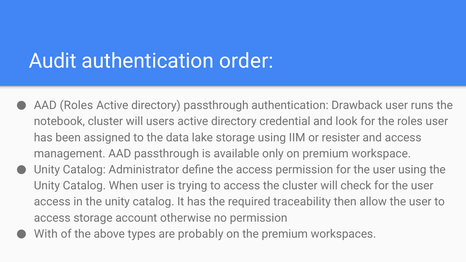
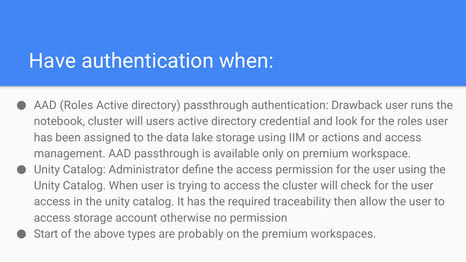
Audit: Audit -> Have (52, 61)
authentication order: order -> when (246, 61)
resister: resister -> actions (341, 138)
With: With -> Start (46, 234)
